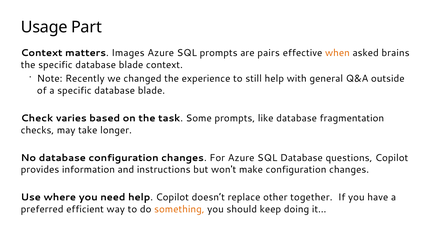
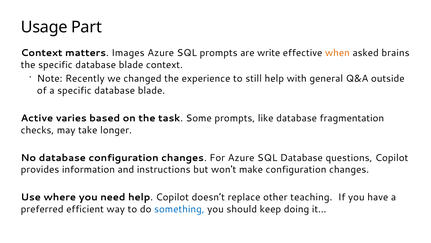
pairs: pairs -> write (269, 53)
Check: Check -> Active (37, 118)
together: together -> teaching (311, 197)
something colour: orange -> blue (179, 209)
